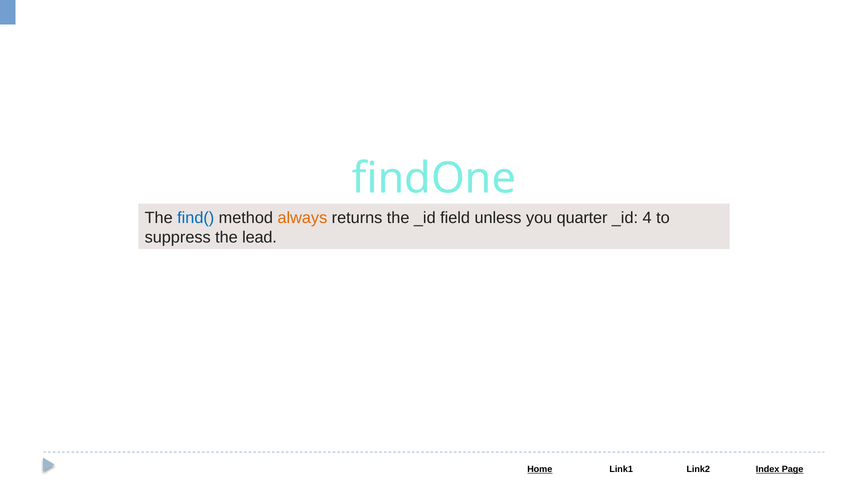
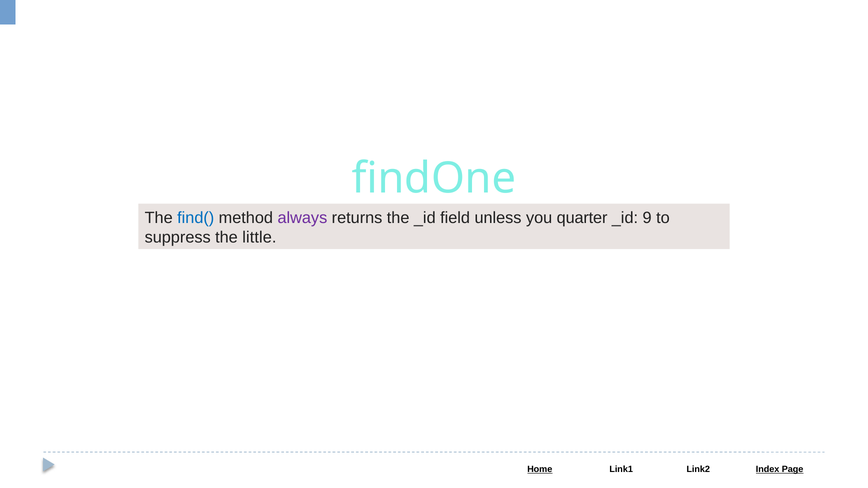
always colour: orange -> purple (302, 218)
4: 4 -> 9 (647, 218)
lead: lead -> little (259, 237)
